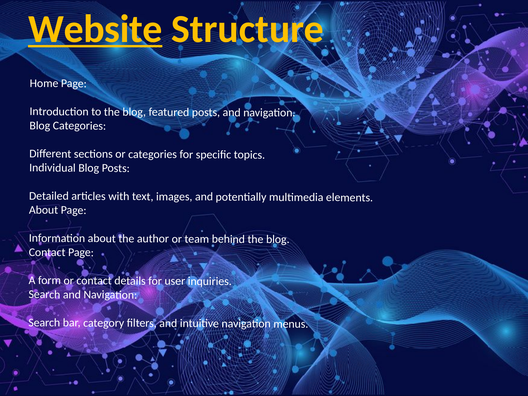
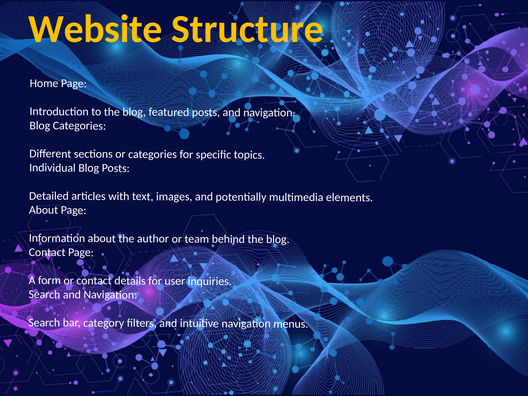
Website underline: present -> none (95, 29)
